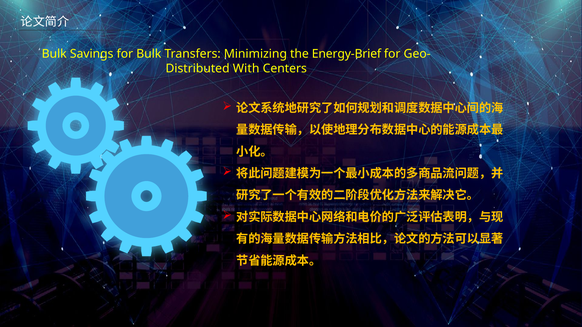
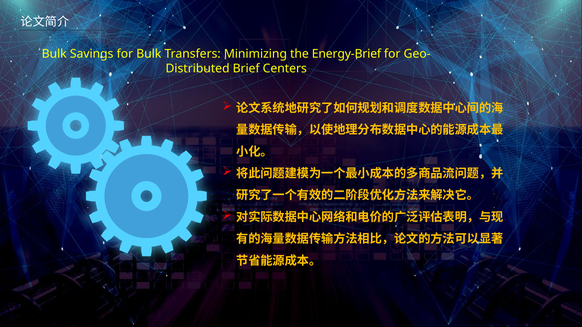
With: With -> Brief (246, 69)
